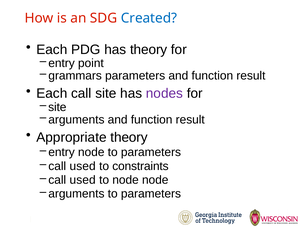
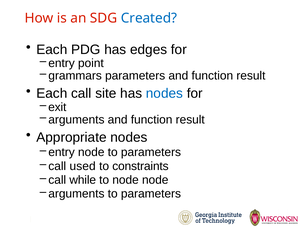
has theory: theory -> edges (149, 49)
nodes colour: purple -> blue (164, 93)
site: site -> exit (57, 107)
Appropriate theory: theory -> nodes (129, 137)
used: used -> while (83, 180)
